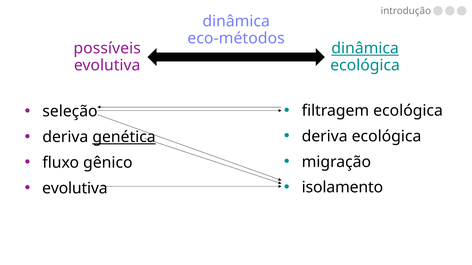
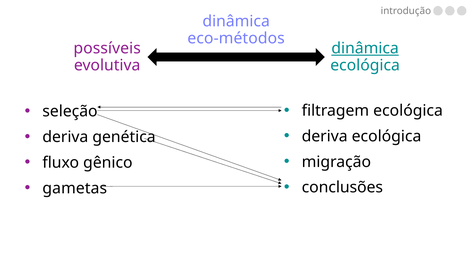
genética underline: present -> none (124, 137)
isolamento: isolamento -> conclusões (342, 188)
evolutiva: evolutiva -> gametas (75, 189)
